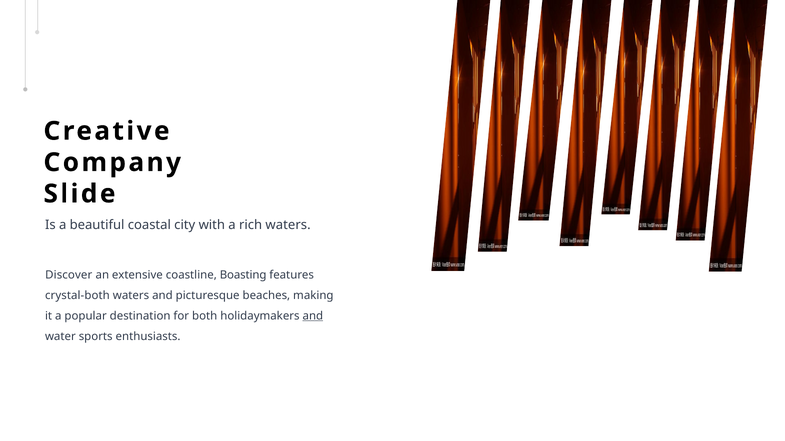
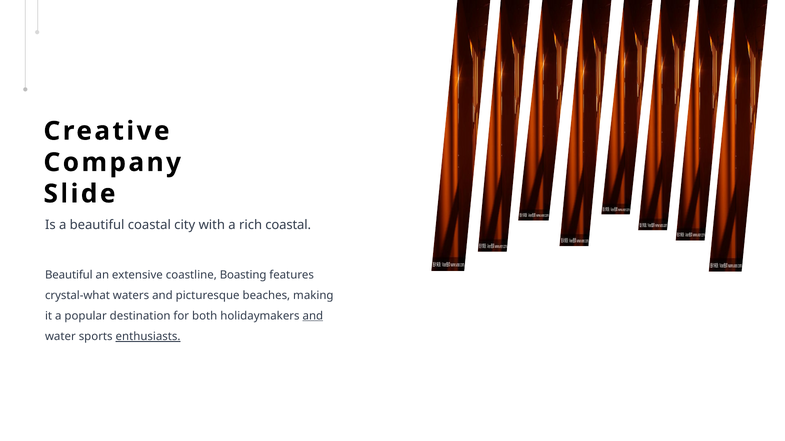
rich waters: waters -> coastal (288, 225)
Discover: Discover -> Beautiful (69, 275)
crystal-both: crystal-both -> crystal-what (77, 296)
enthusiasts underline: none -> present (148, 337)
